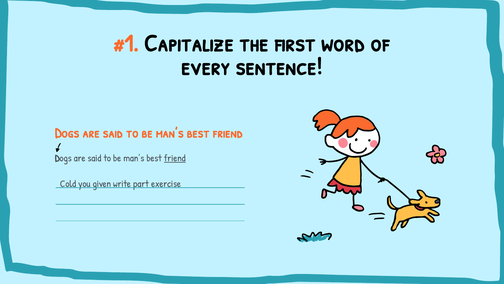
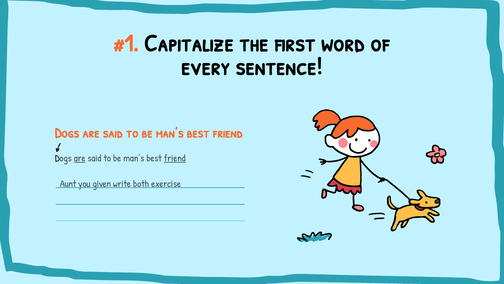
are underline: none -> present (80, 158)
Cold: Cold -> Aunt (68, 184)
part: part -> both (141, 184)
